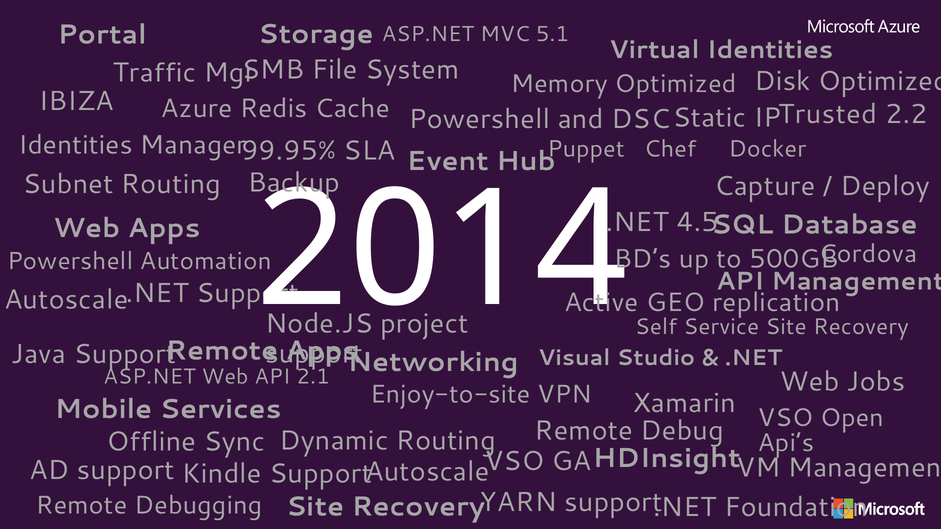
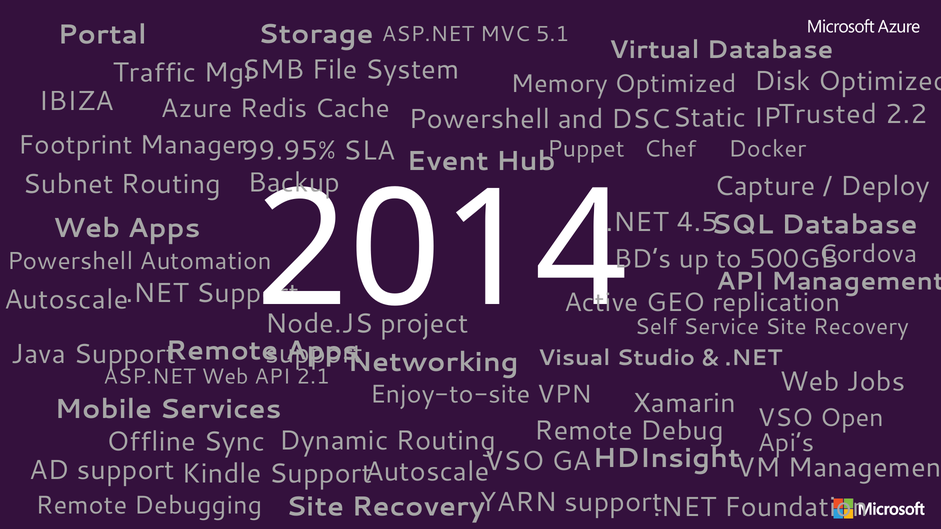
Virtual Identities: Identities -> Database (770, 50)
Identities: Identities -> Footprint (76, 145)
